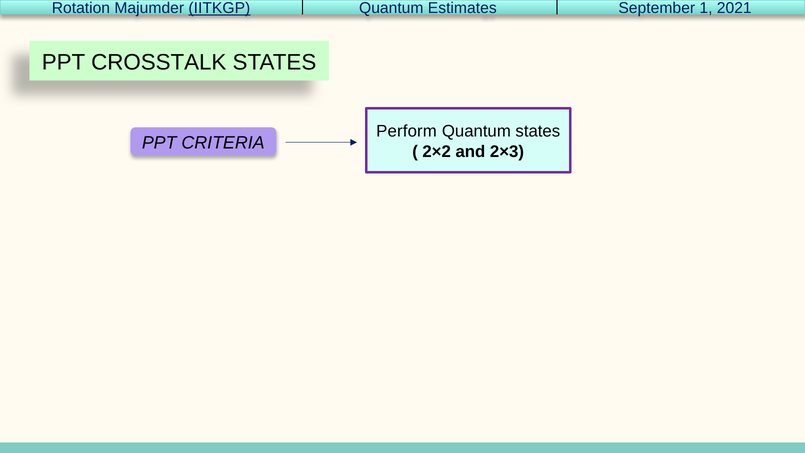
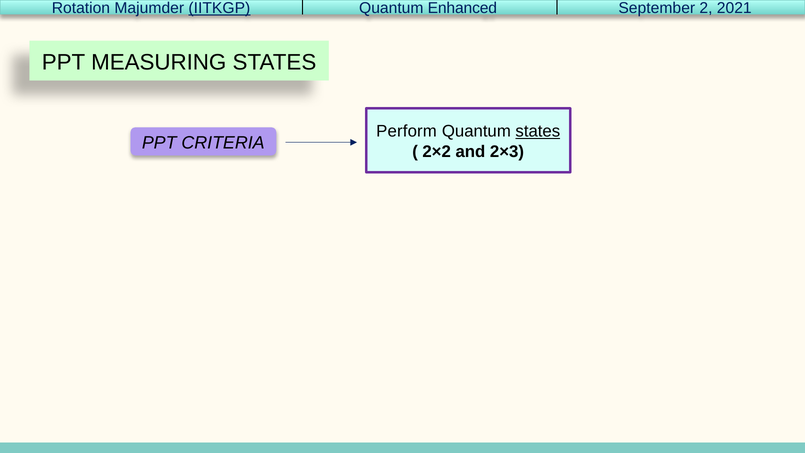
Estimates: Estimates -> Enhanced (462, 8)
1: 1 -> 2 (706, 8)
CROSSTALK: CROSSTALK -> MEASURING (159, 62)
states underline: none -> present (538, 131)
